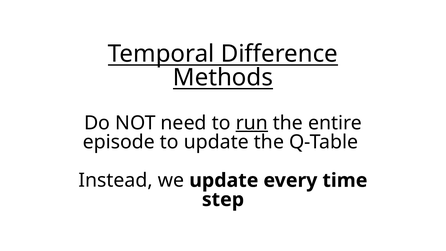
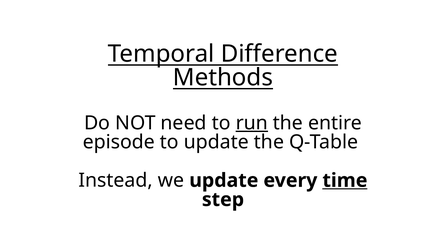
time underline: none -> present (345, 180)
